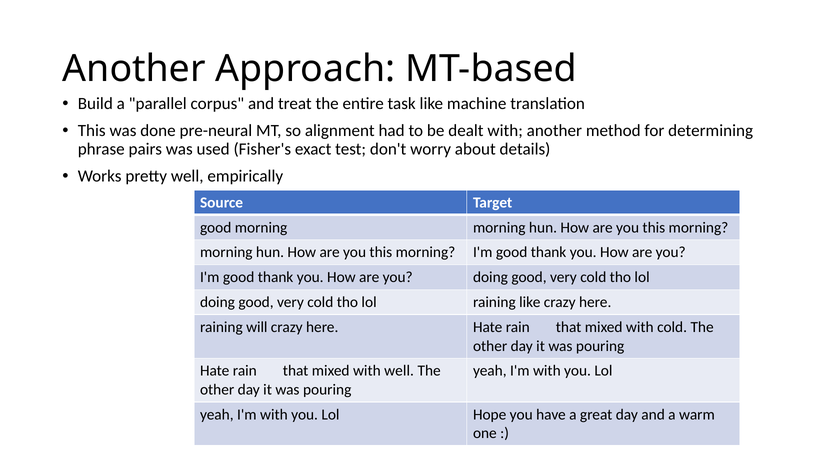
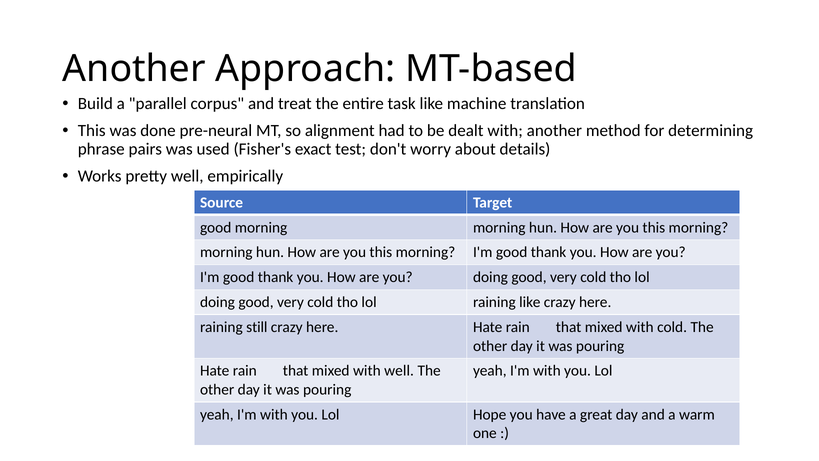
will: will -> still (257, 327)
